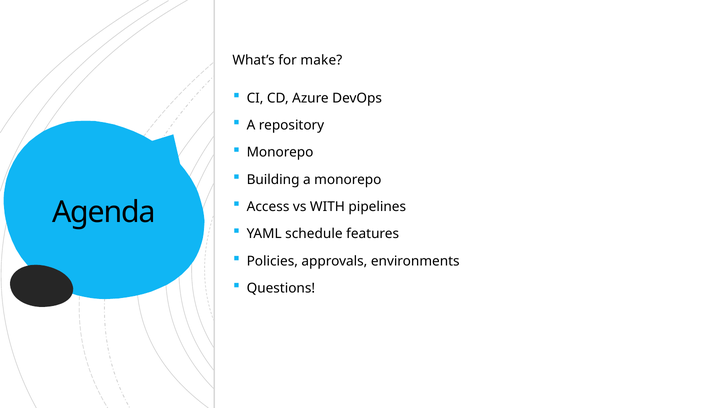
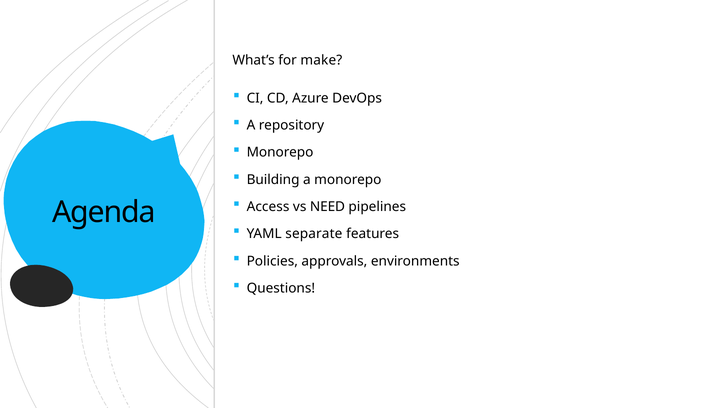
WITH: WITH -> NEED (328, 207)
schedule: schedule -> separate (314, 234)
